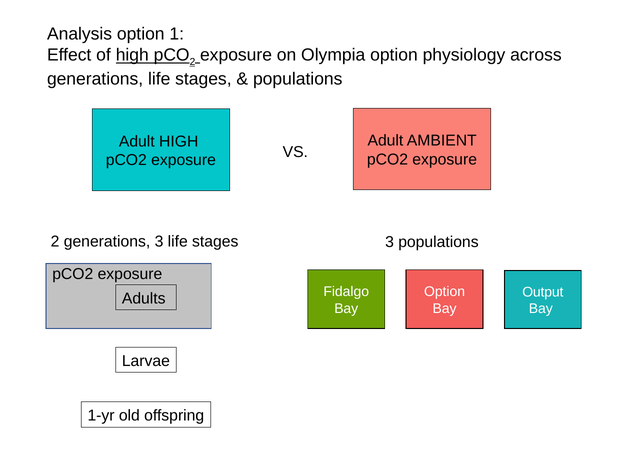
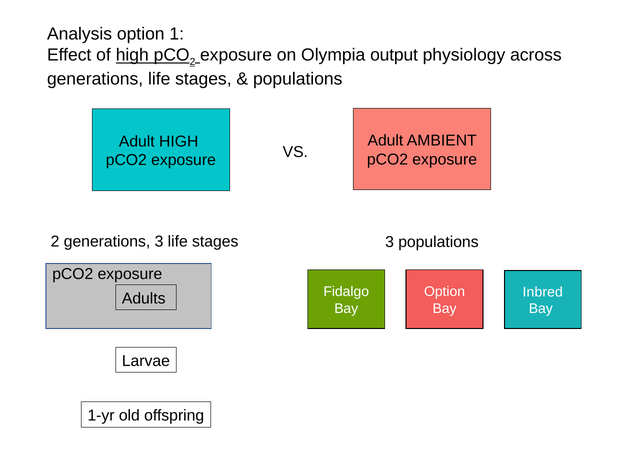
Olympia option: option -> output (394, 55)
Output: Output -> Inbred (543, 292)
